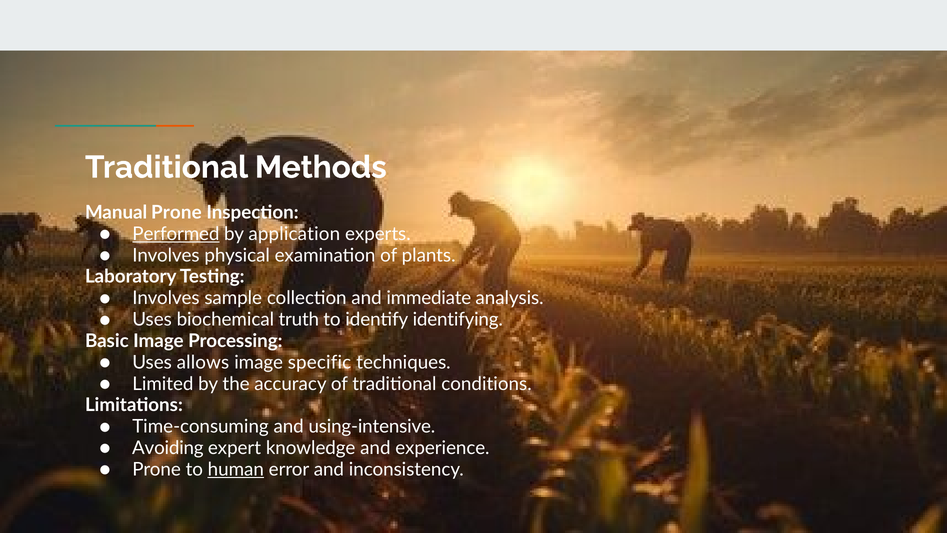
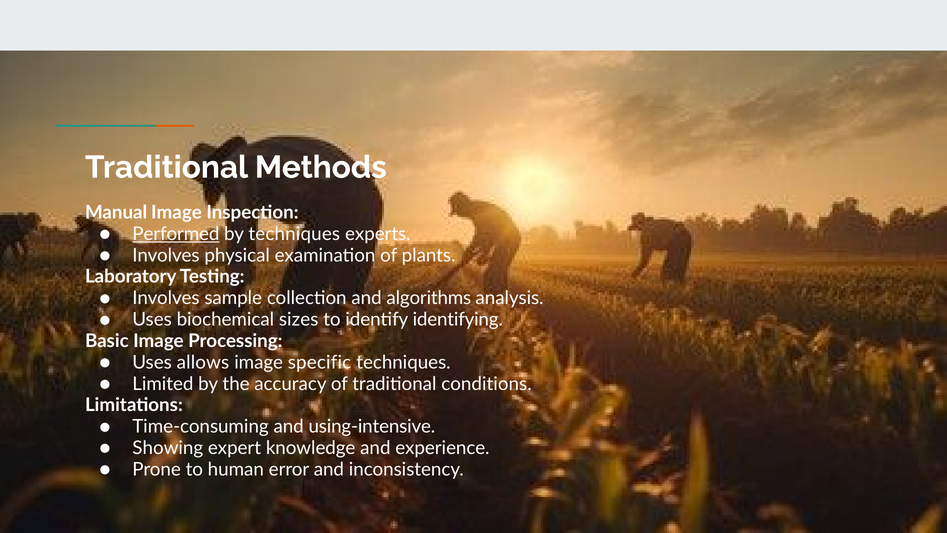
Manual Prone: Prone -> Image (176, 212)
by application: application -> techniques (294, 234)
immediate: immediate -> algorithms (429, 298)
truth: truth -> sizes (299, 319)
Avoiding: Avoiding -> Showing (168, 448)
human underline: present -> none (236, 469)
